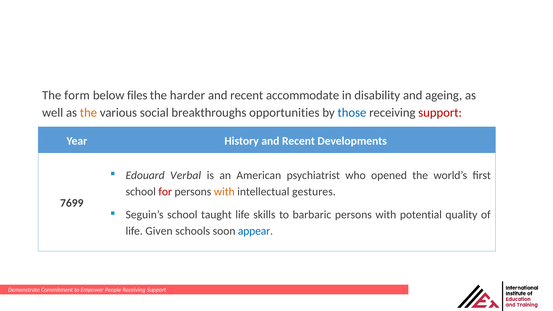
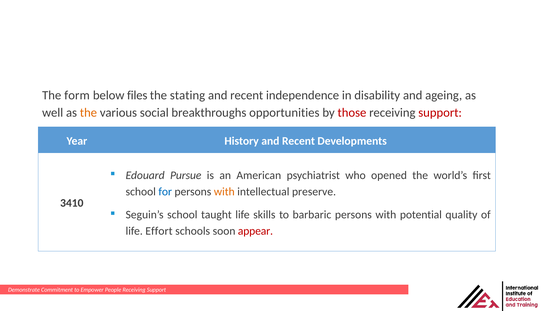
harder: harder -> stating (188, 95)
accommodate: accommodate -> independence (303, 95)
those colour: blue -> red (352, 113)
Verbal: Verbal -> Pursue (186, 175)
for colour: red -> blue (165, 192)
gestures: gestures -> preserve (314, 192)
7699: 7699 -> 3410 (72, 203)
Given: Given -> Effort (159, 231)
appear colour: blue -> red (255, 231)
